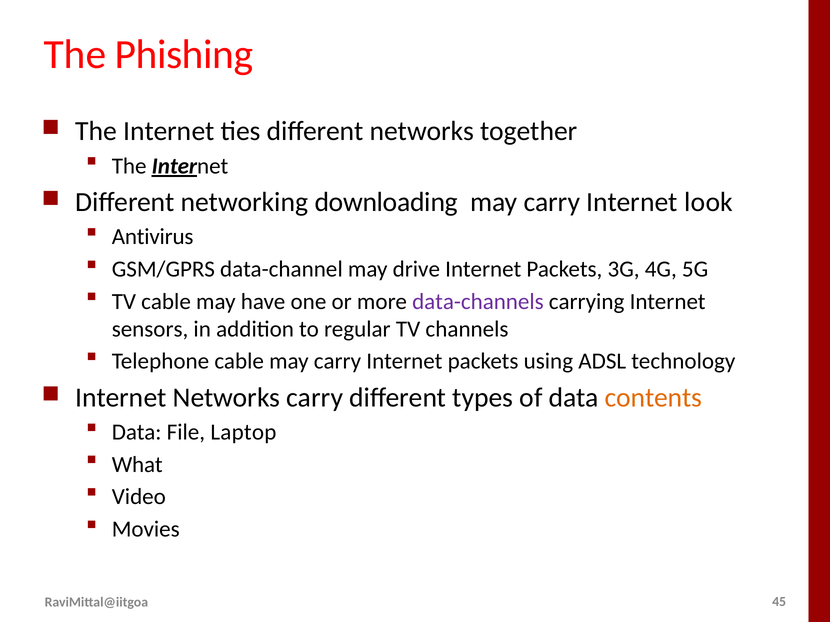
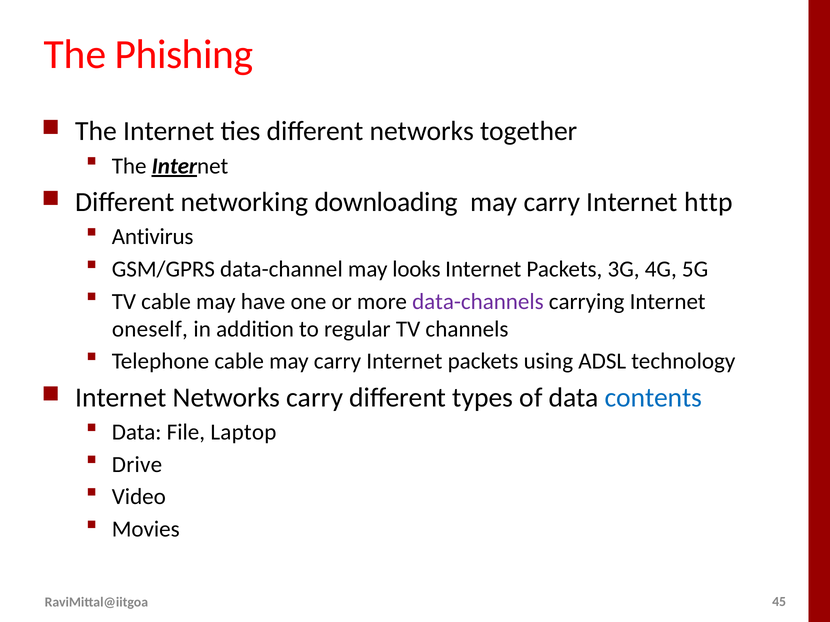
look: look -> http (709, 202)
drive: drive -> looks (416, 269)
sensors: sensors -> oneself (150, 329)
contents colour: orange -> blue (653, 398)
What: What -> Drive (137, 465)
